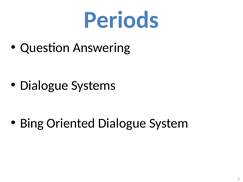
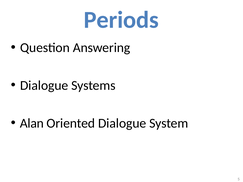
Bing: Bing -> Alan (32, 123)
